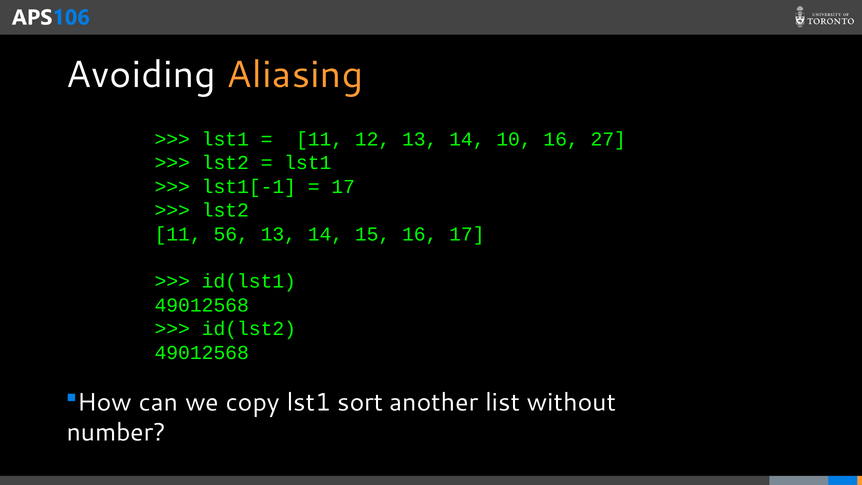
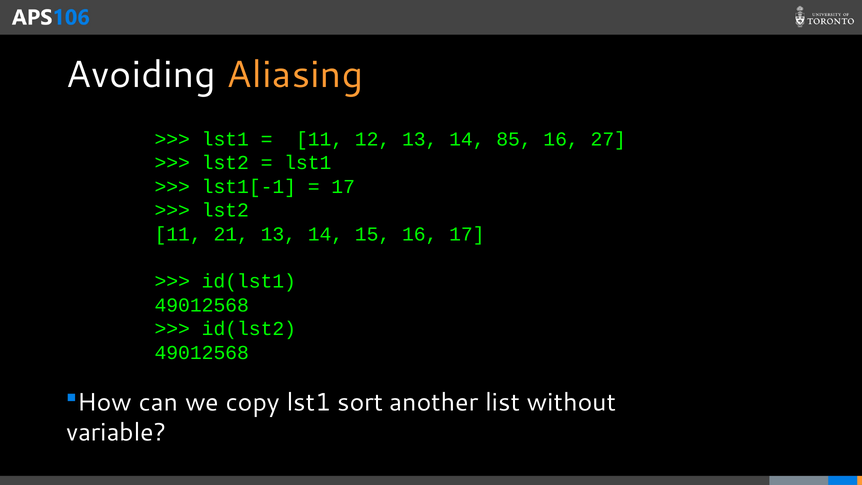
10: 10 -> 85 (514, 139)
56: 56 -> 21 (231, 234)
number: number -> variable (116, 432)
